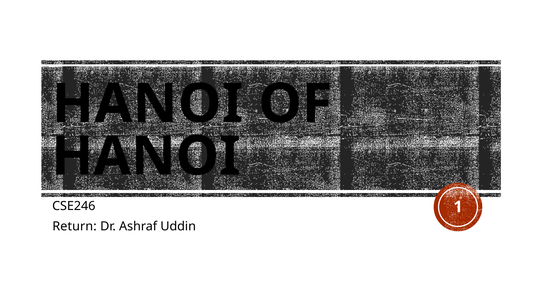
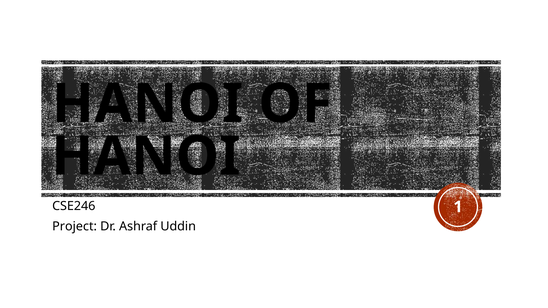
Return: Return -> Project (75, 226)
